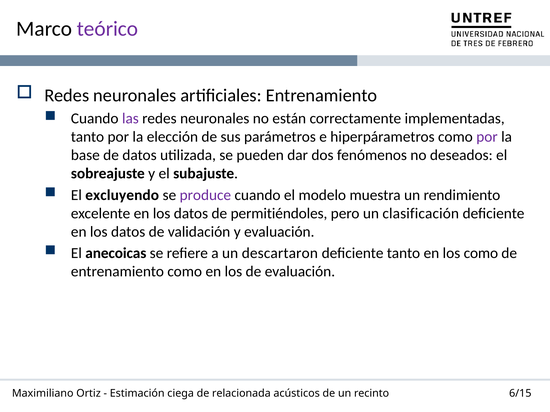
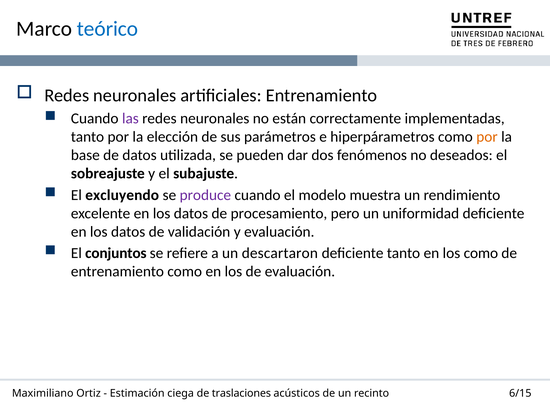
teórico colour: purple -> blue (107, 29)
por colour: purple -> orange (487, 137)
permitiéndoles: permitiéndoles -> procesamiento (279, 214)
clasificación: clasificación -> uniformidad (421, 214)
anecoicas: anecoicas -> conjuntos (116, 253)
relacionada: relacionada -> traslaciones (241, 394)
